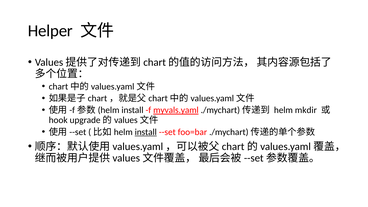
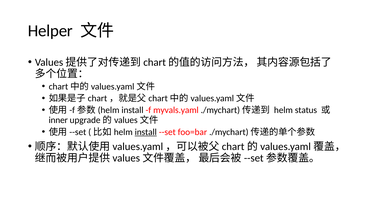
myvals.yaml underline: present -> none (176, 110)
mkdir: mkdir -> status (306, 110)
hook: hook -> inner (58, 120)
